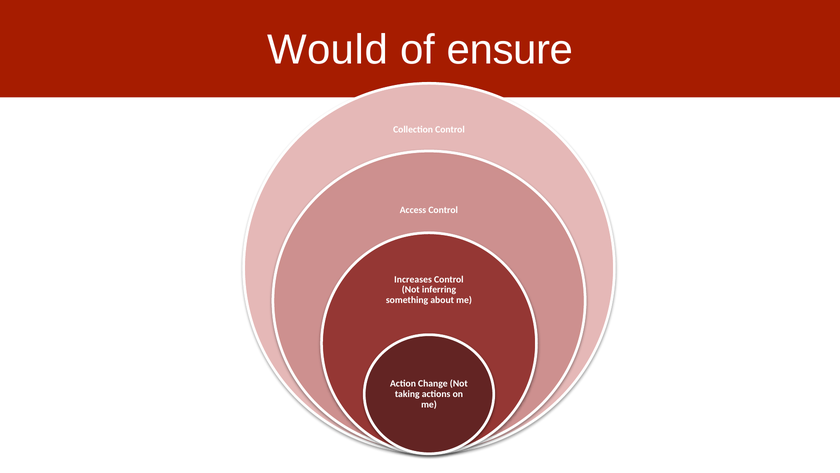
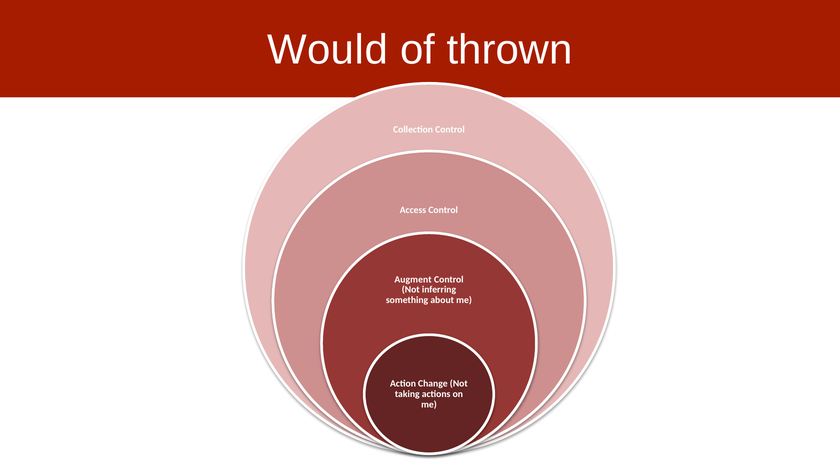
ensure: ensure -> thrown (510, 50)
Increases: Increases -> Augment (413, 279)
